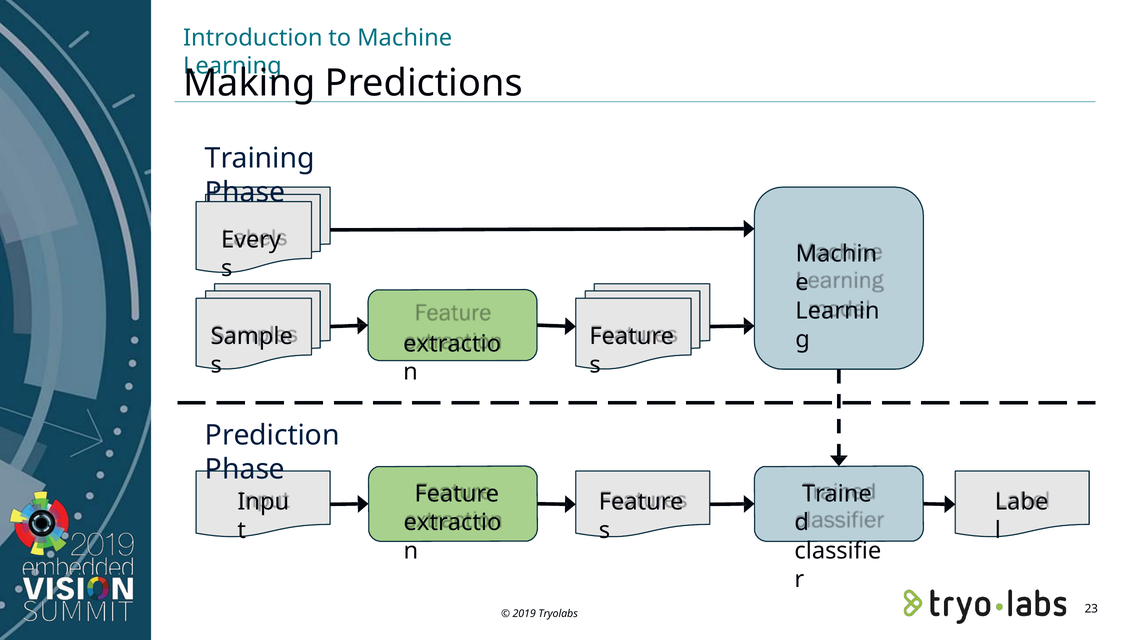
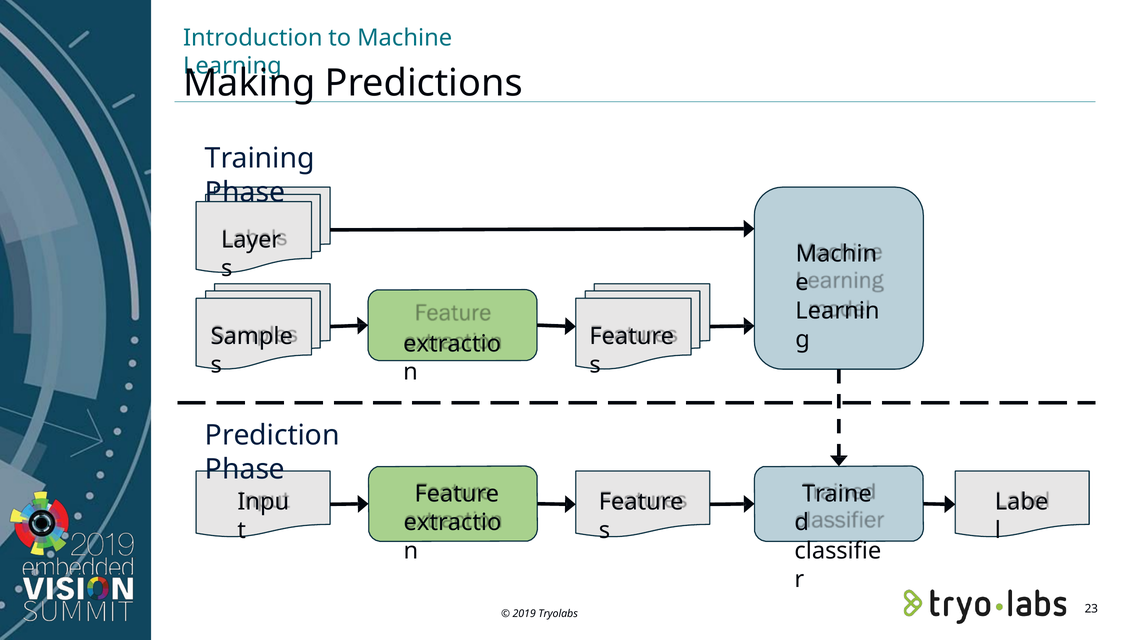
Every: Every -> Layer (251, 240)
